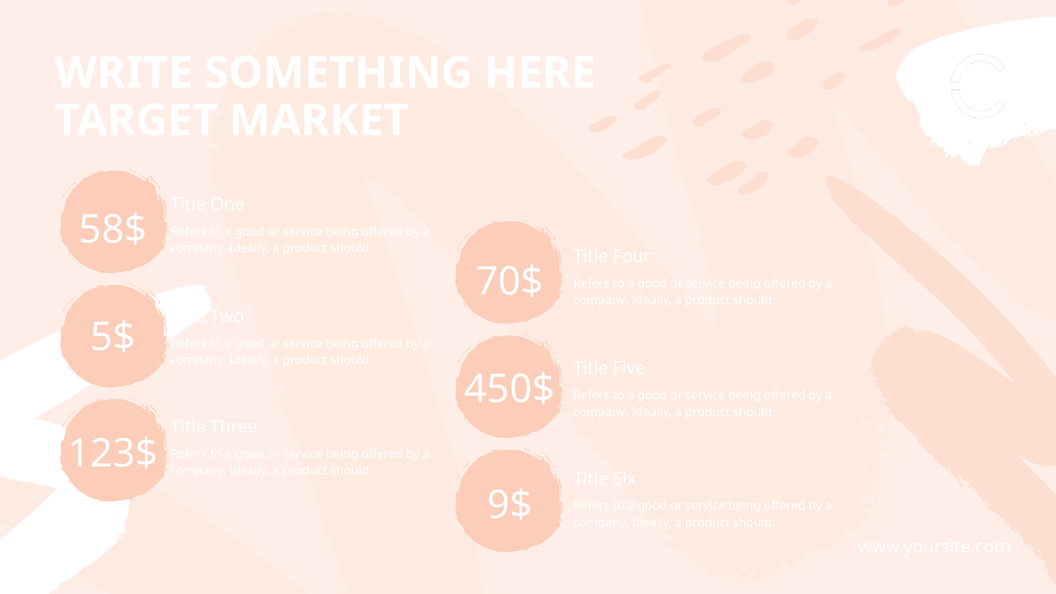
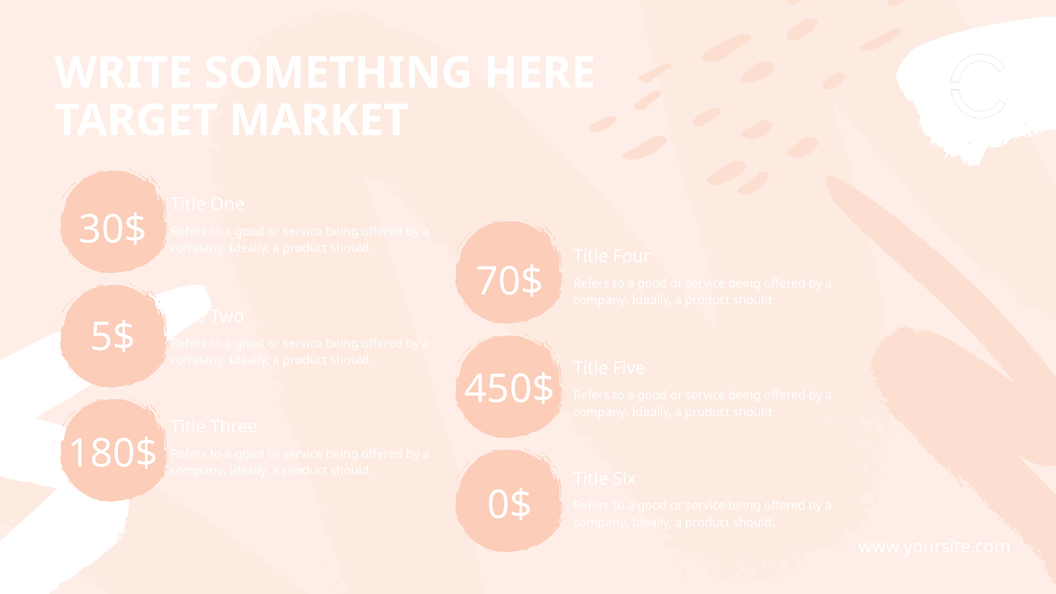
58$: 58$ -> 30$ (113, 230)
123$: 123$ -> 180$ (113, 453)
9$: 9$ -> 0$ (510, 505)
